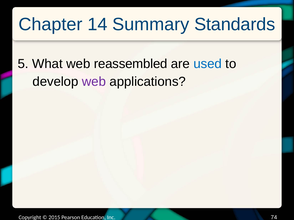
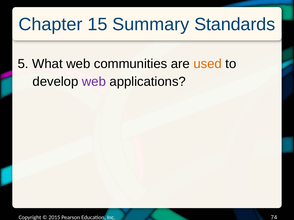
14: 14 -> 15 (97, 24)
reassembled: reassembled -> communities (131, 64)
used colour: blue -> orange (208, 64)
